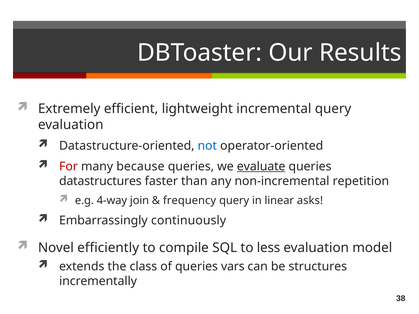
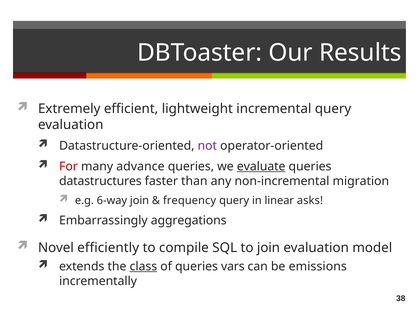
not colour: blue -> purple (207, 146)
because: because -> advance (140, 166)
repetition: repetition -> migration (361, 181)
4-way: 4-way -> 6-way (112, 201)
continuously: continuously -> aggregations (189, 221)
to less: less -> join (269, 248)
class underline: none -> present (143, 267)
structures: structures -> emissions (318, 267)
